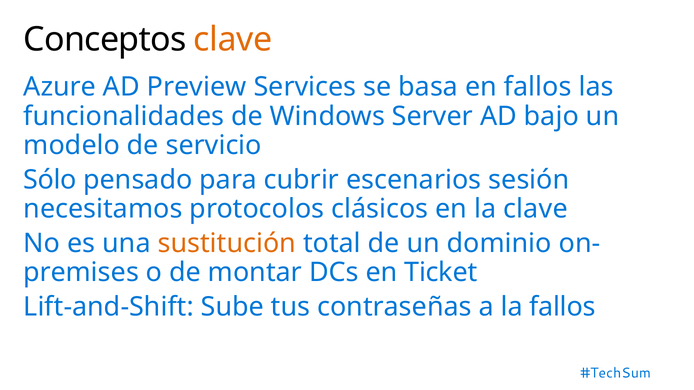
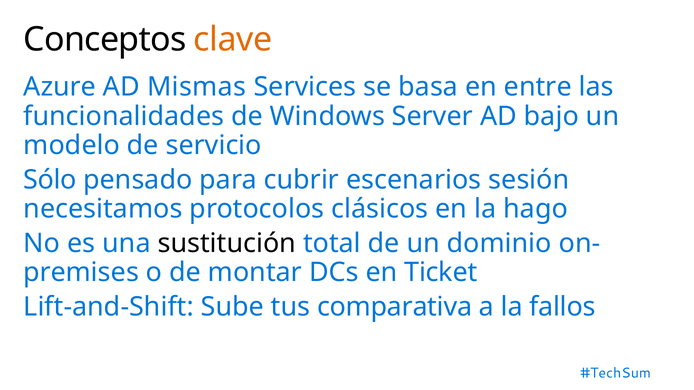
Preview: Preview -> Mismas (197, 87)
en fallos: fallos -> entre (538, 87)
la clave: clave -> hago (536, 209)
sustitución colour: orange -> black (227, 243)
contraseñas: contraseñas -> comparativa (395, 307)
